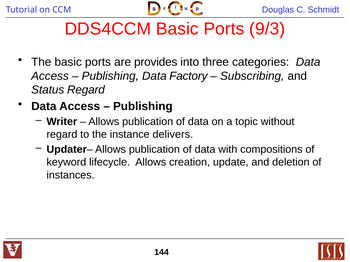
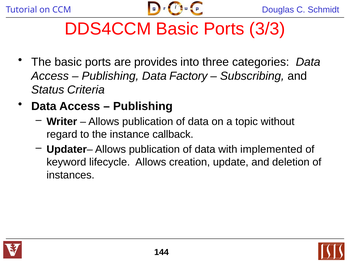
9/3: 9/3 -> 3/3 (267, 29)
Status Regard: Regard -> Criteria (86, 90)
delivers: delivers -> callback (173, 135)
compositions: compositions -> implemented (271, 150)
